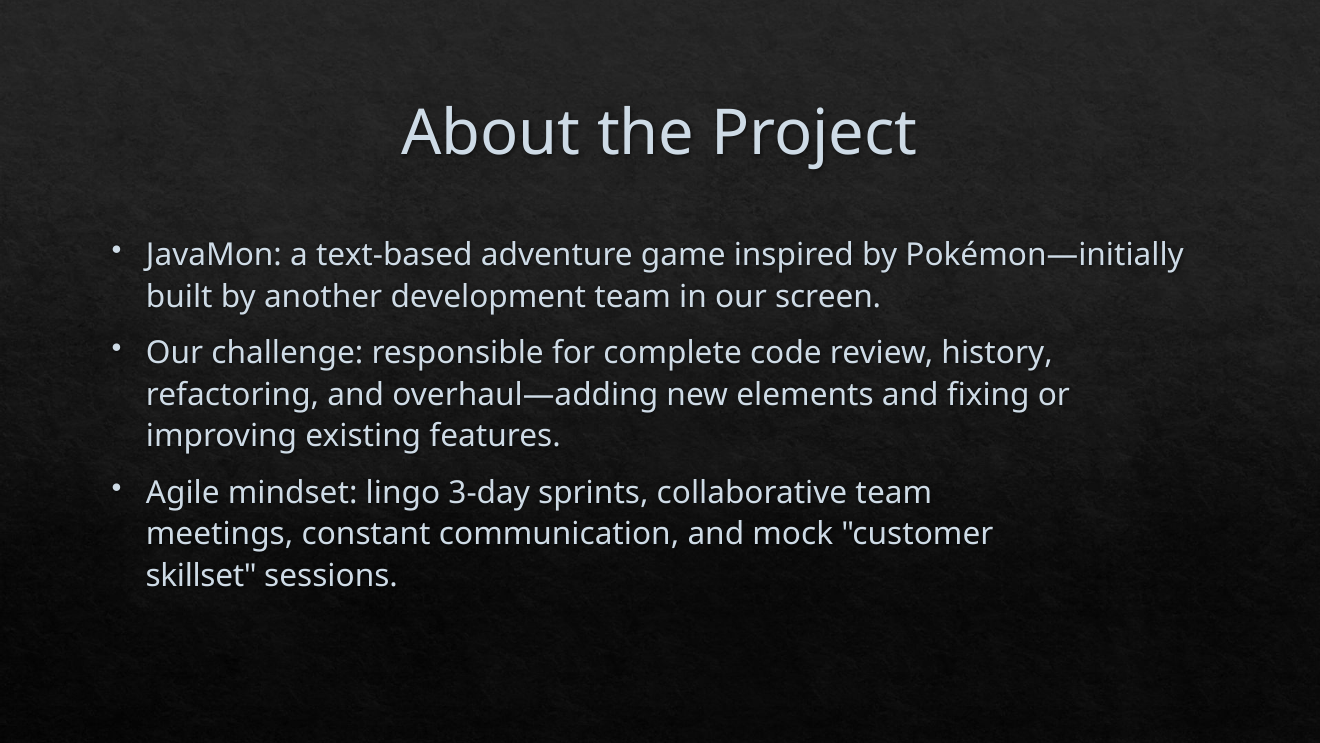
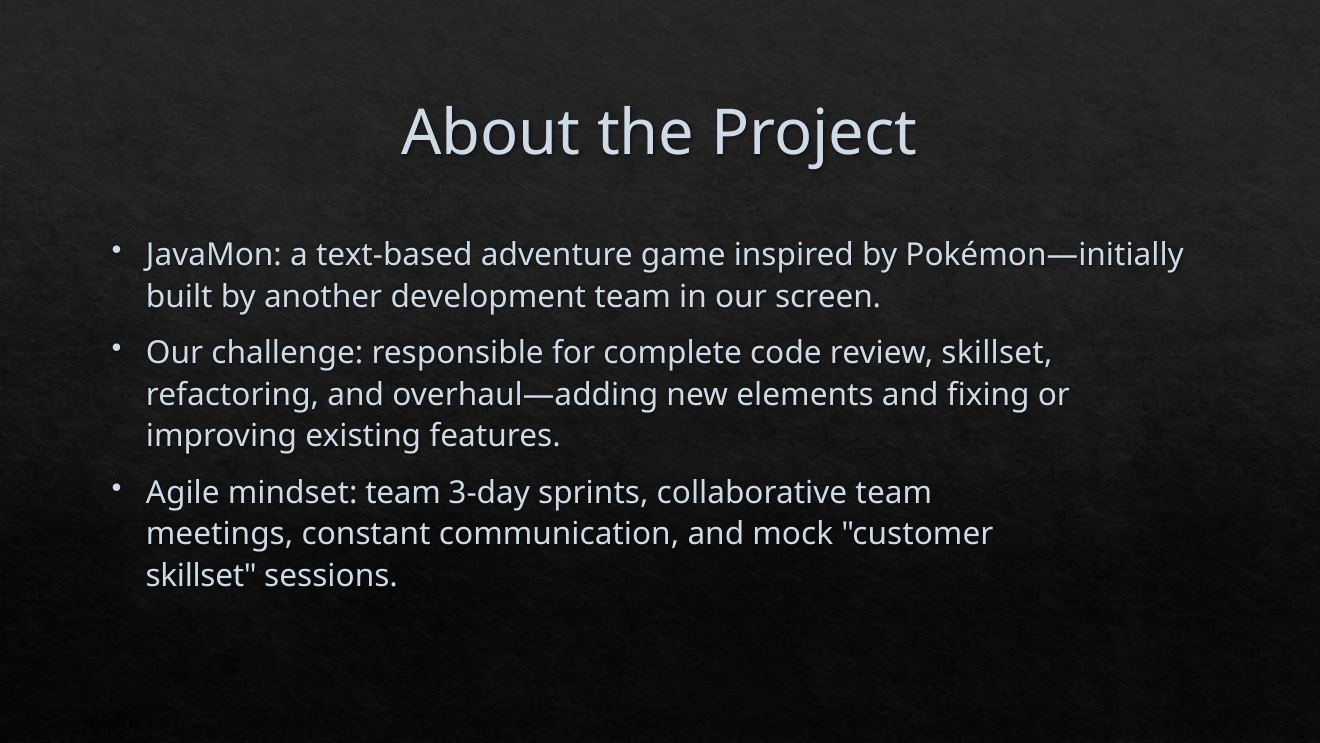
review history: history -> skillset (997, 353)
mindset lingo: lingo -> team (403, 492)
